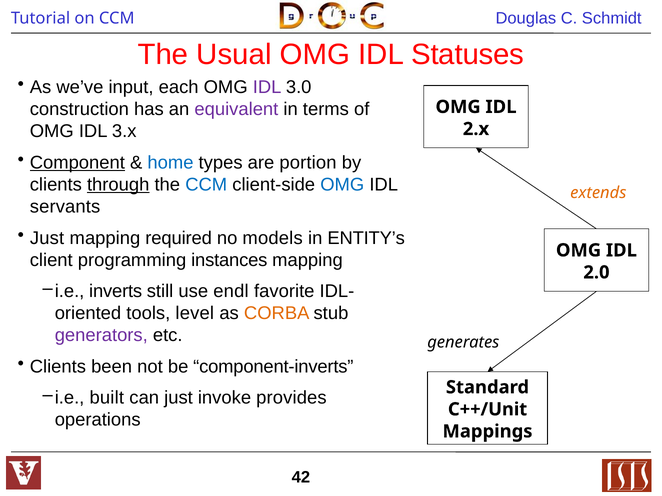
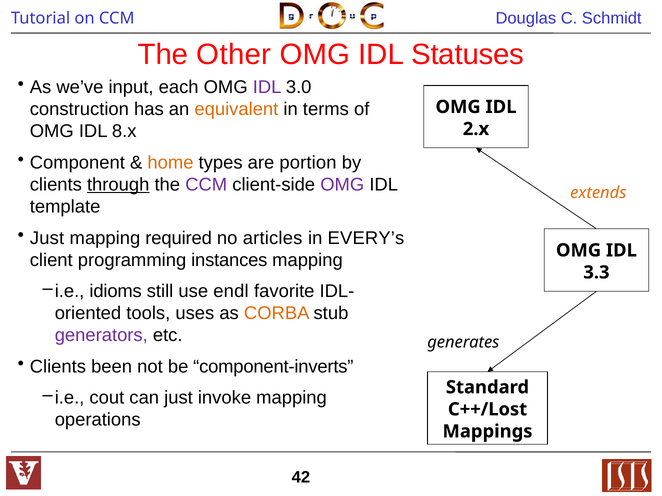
Usual: Usual -> Other (234, 54)
equivalent colour: purple -> orange (236, 109)
3.x: 3.x -> 8.x (124, 132)
Component underline: present -> none (77, 163)
home colour: blue -> orange (170, 163)
CCM colour: blue -> purple (206, 185)
OMG colour: blue -> purple (342, 185)
servants: servants -> template (65, 207)
models: models -> articles (273, 238)
ENTITY’s: ENTITY’s -> EVERY’s (366, 238)
2.0: 2.0 -> 3.3 (596, 273)
inverts: inverts -> idioms (116, 292)
level: level -> uses (195, 314)
built: built -> cout (107, 398)
invoke provides: provides -> mapping (292, 398)
C++/Unit: C++/Unit -> C++/Lost (488, 410)
